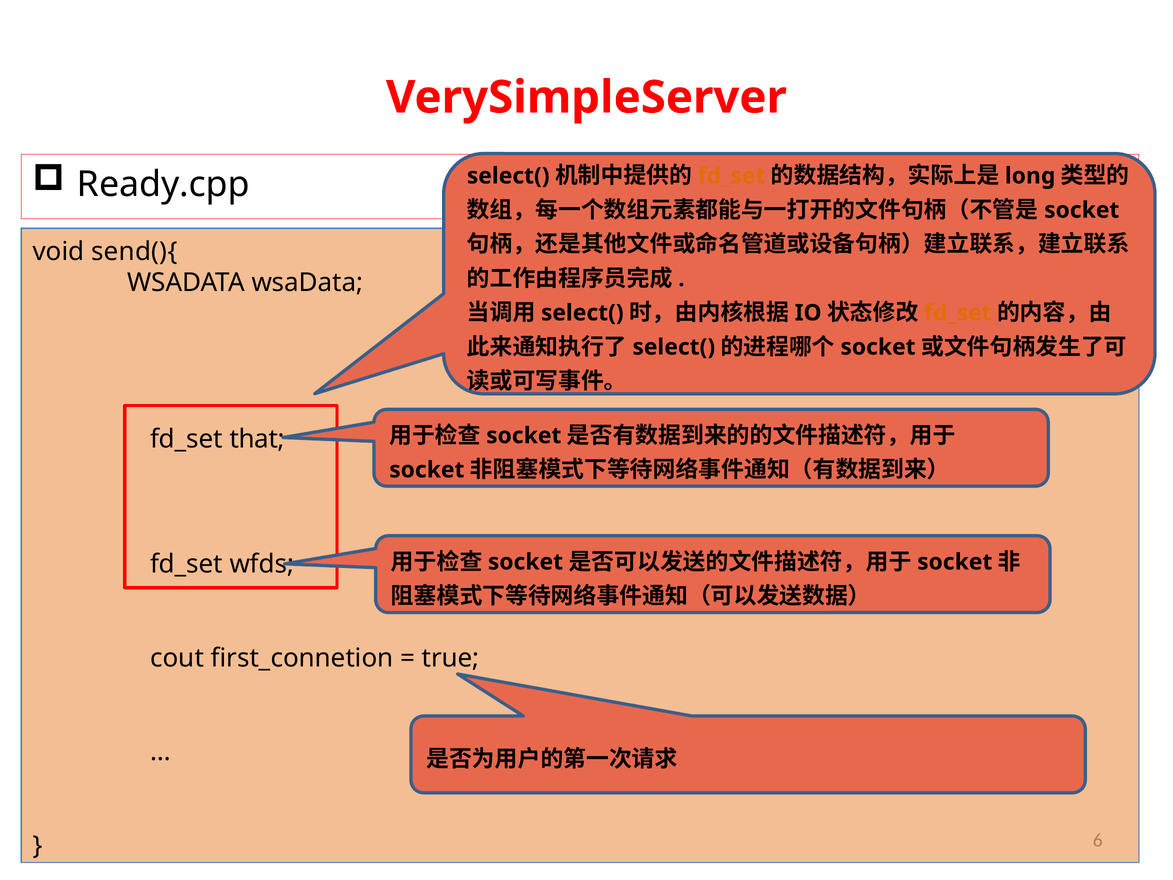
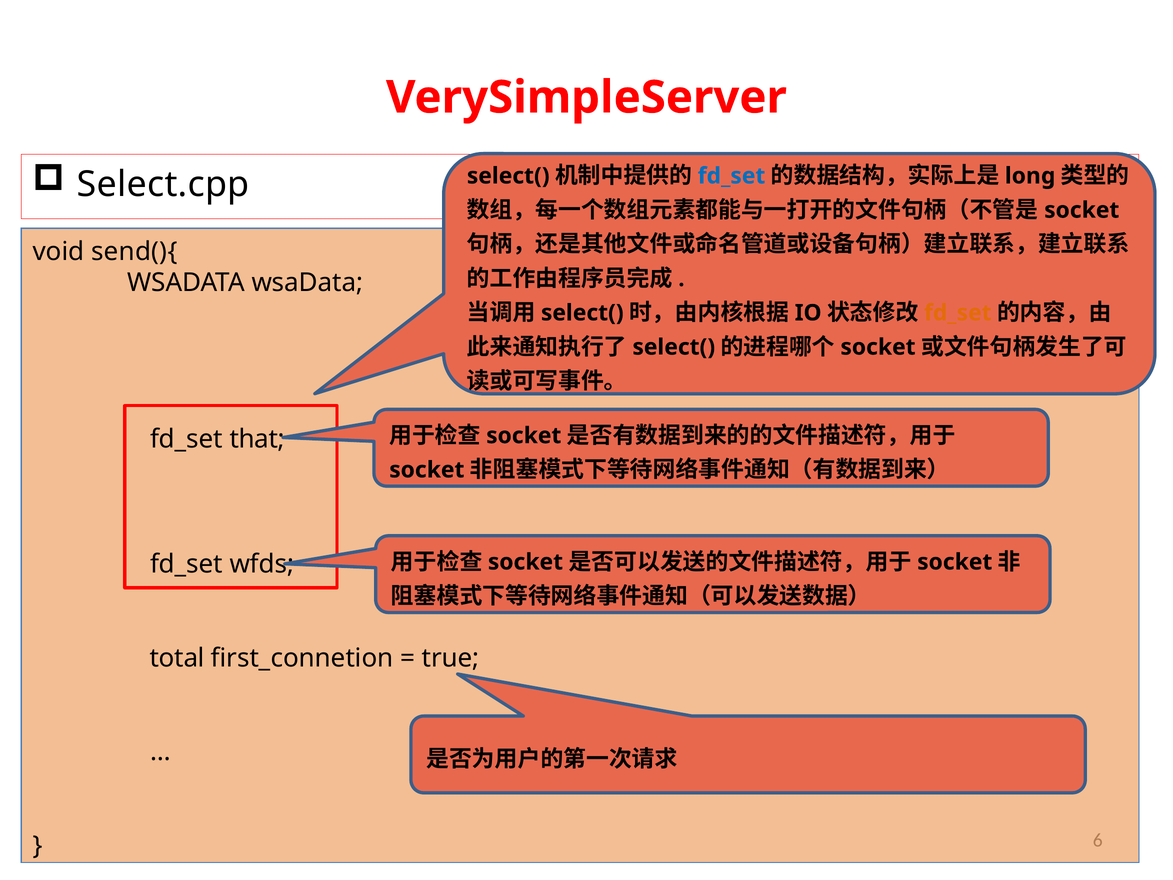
Ready.cpp: Ready.cpp -> Select.cpp (163, 184)
fd_set colour: orange -> blue (732, 176)
cout: cout -> total (177, 658)
